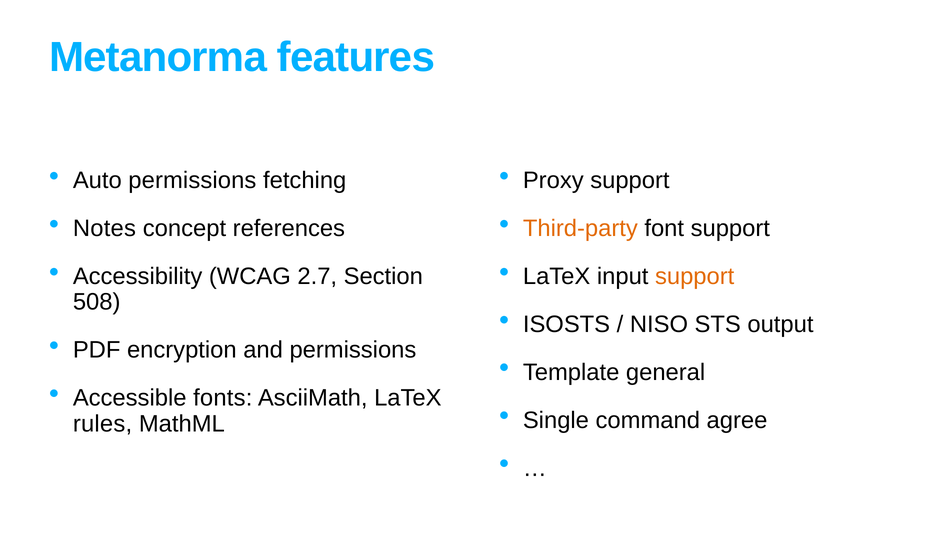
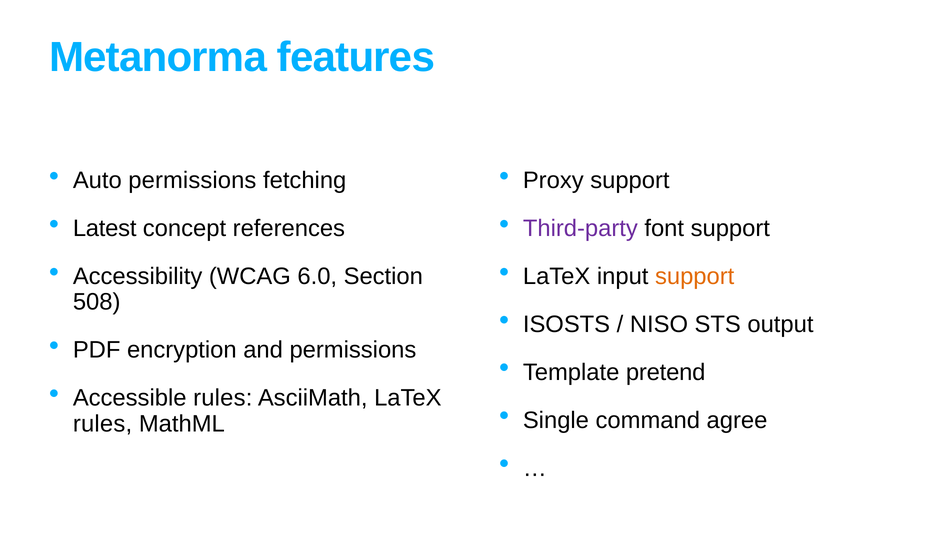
Notes: Notes -> Latest (105, 229)
Third-party colour: orange -> purple (580, 229)
2.7: 2.7 -> 6.0 (317, 277)
general: general -> pretend (666, 373)
Accessible fonts: fonts -> rules (223, 398)
